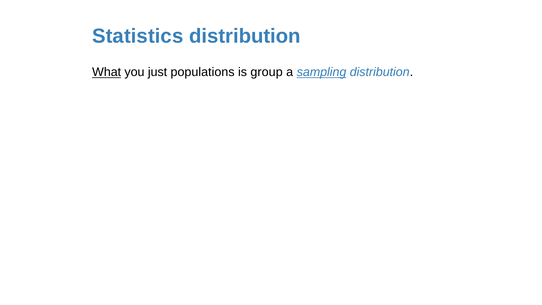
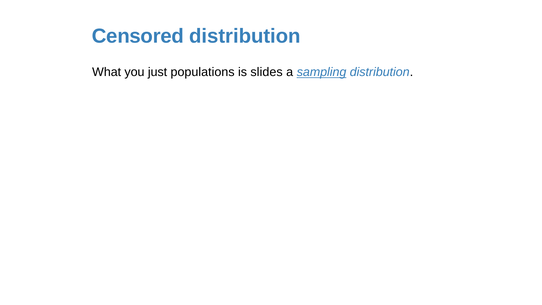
Statistics: Statistics -> Censored (138, 36)
What underline: present -> none (107, 72)
group: group -> slides (267, 72)
